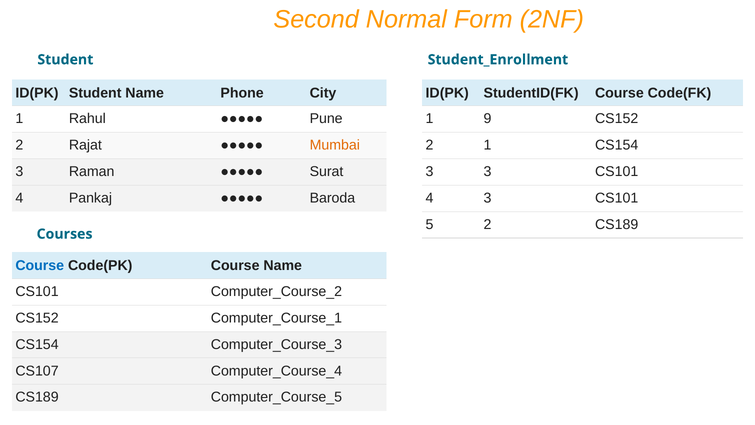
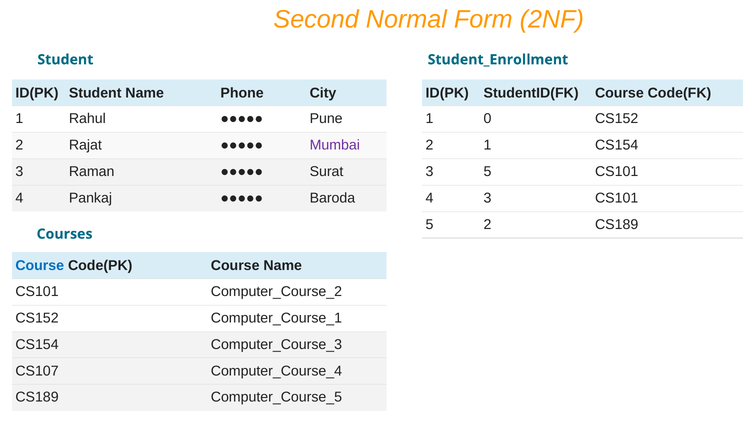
9: 9 -> 0 (488, 119)
Mumbai colour: orange -> purple (335, 145)
3 3: 3 -> 5 (488, 171)
